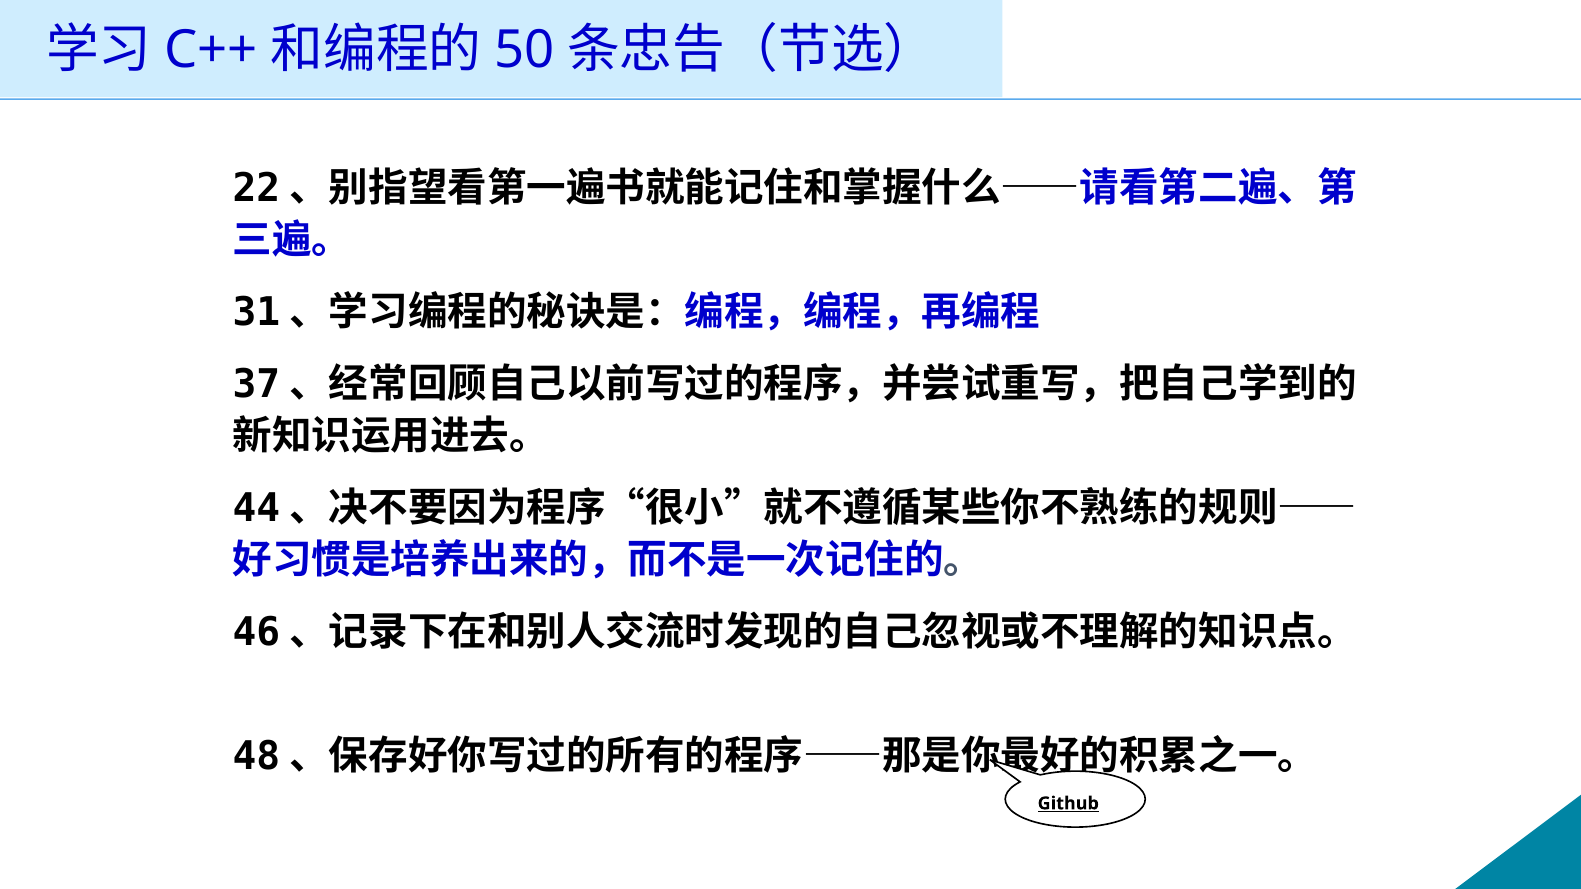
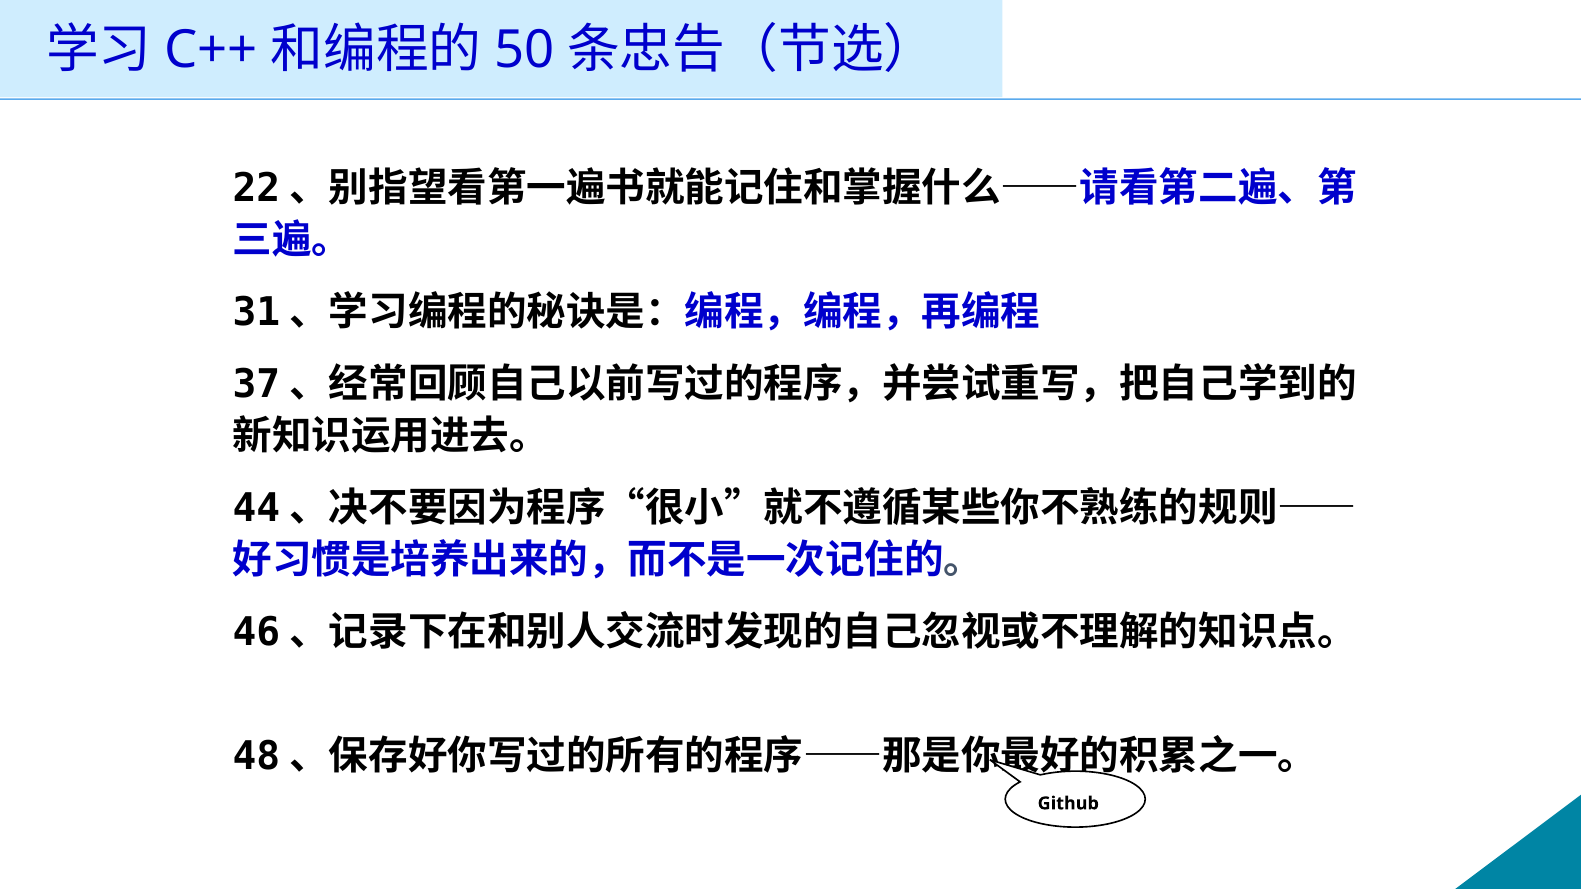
Github underline: present -> none (1068, 804)
